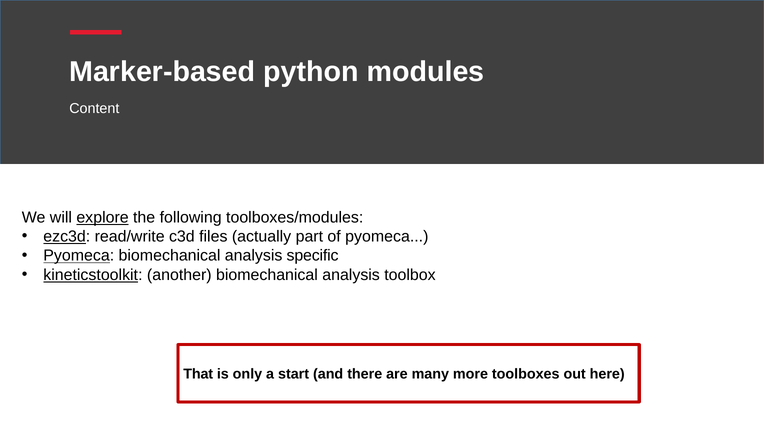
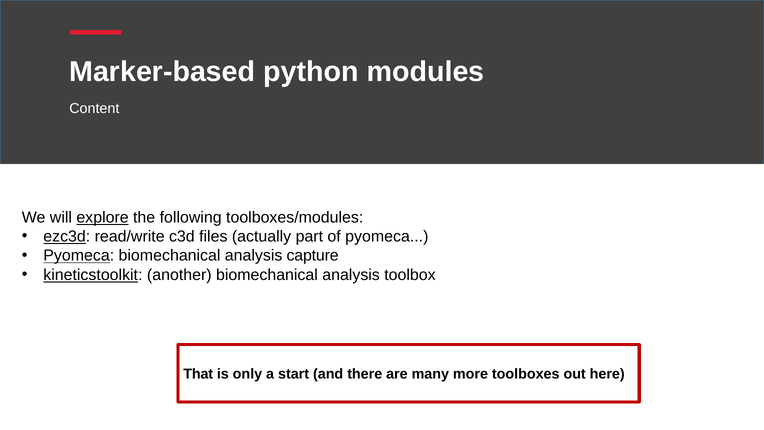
specific: specific -> capture (313, 256)
